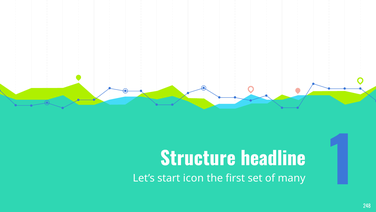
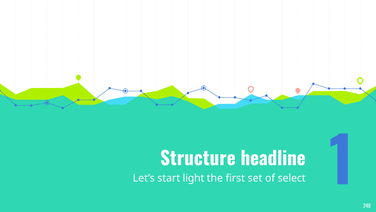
icon: icon -> light (193, 178)
many: many -> select (292, 178)
